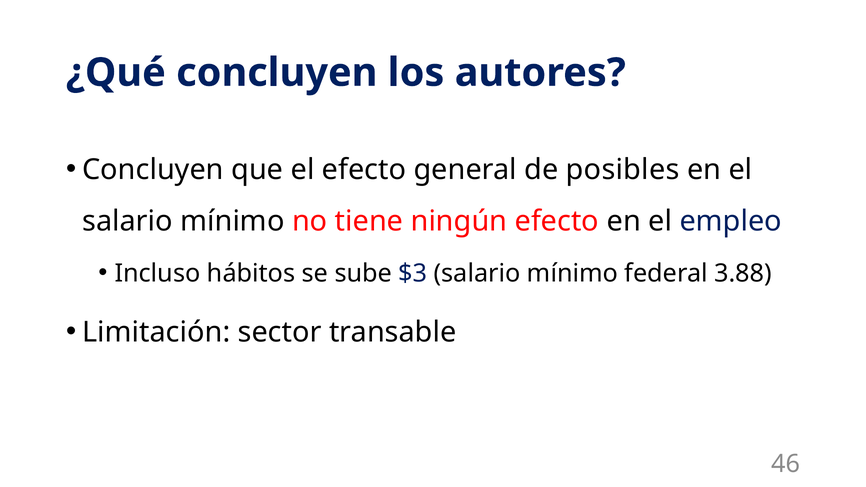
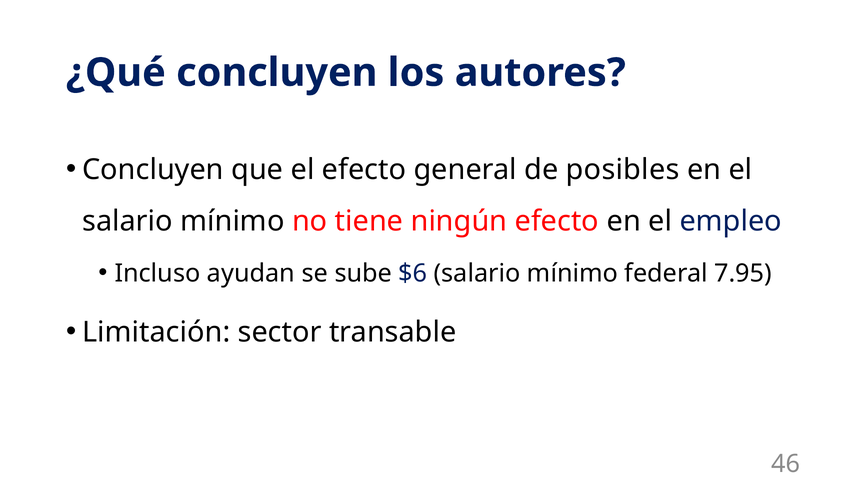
hábitos: hábitos -> ayudan (251, 273)
$3: $3 -> $6 (413, 273)
3.88: 3.88 -> 7.95 (743, 273)
